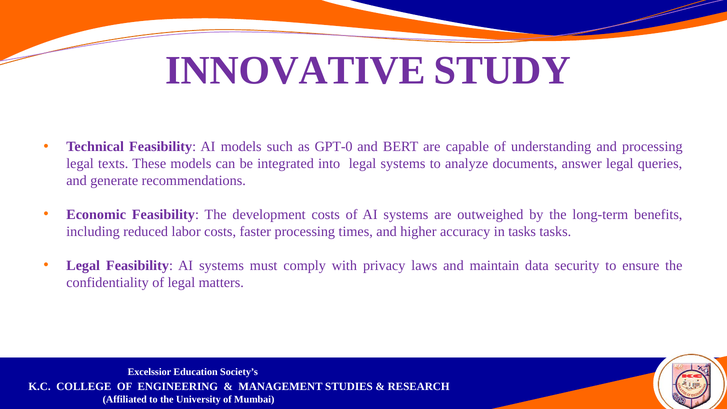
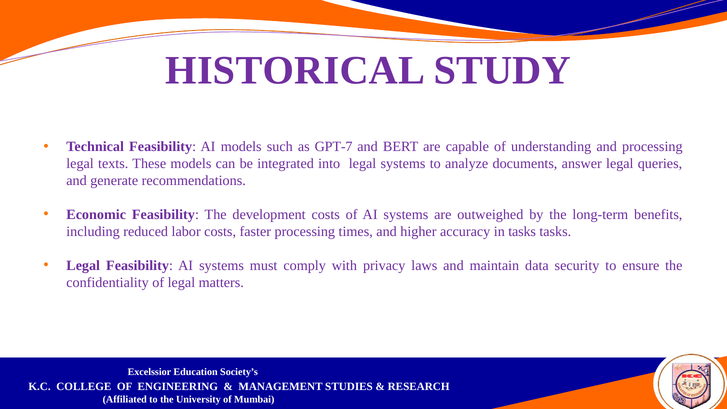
INNOVATIVE: INNOVATIVE -> HISTORICAL (295, 71)
GPT-0: GPT-0 -> GPT-7 (334, 147)
